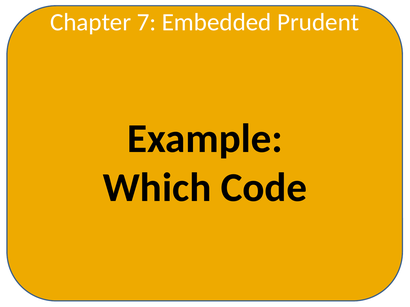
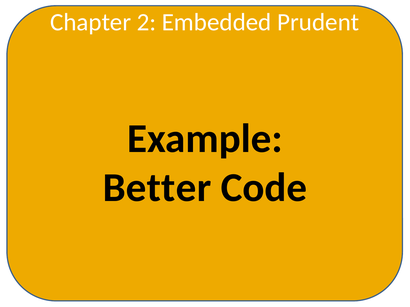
7: 7 -> 2 (146, 22)
Which: Which -> Better (157, 188)
